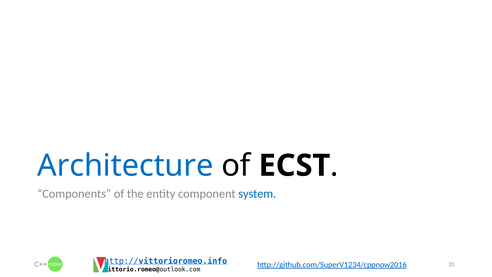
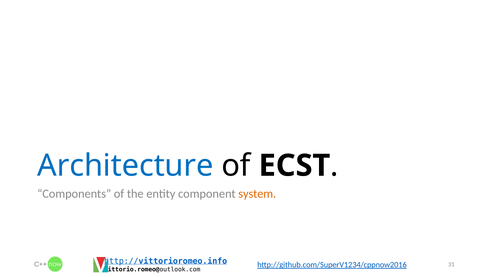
system colour: blue -> orange (257, 194)
